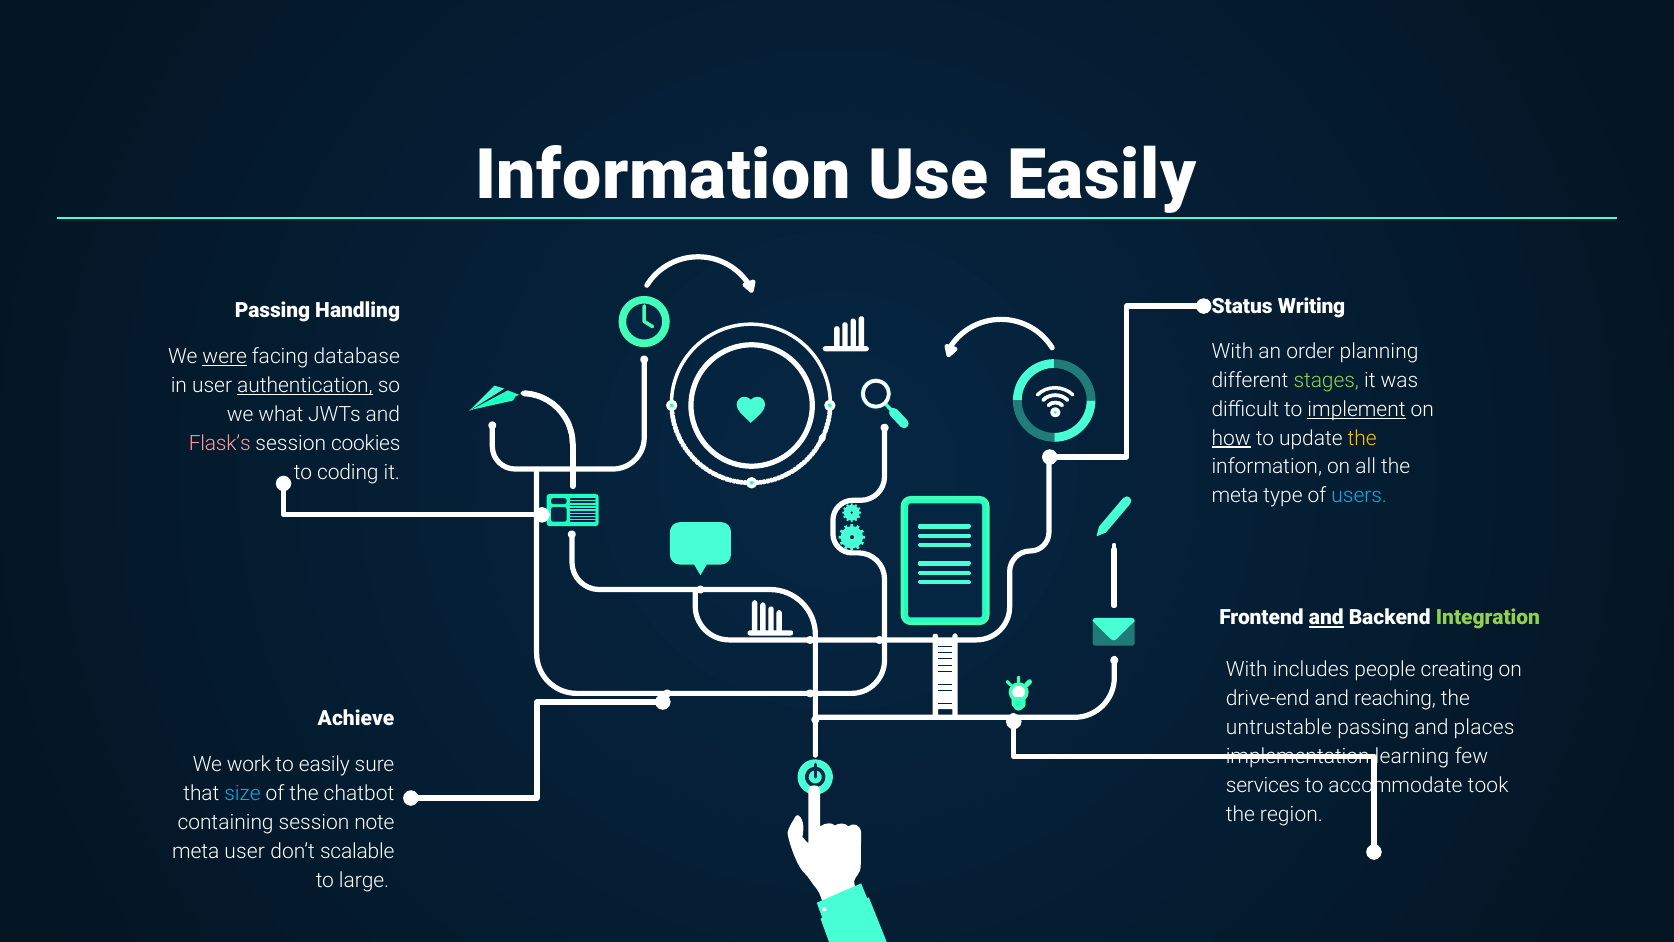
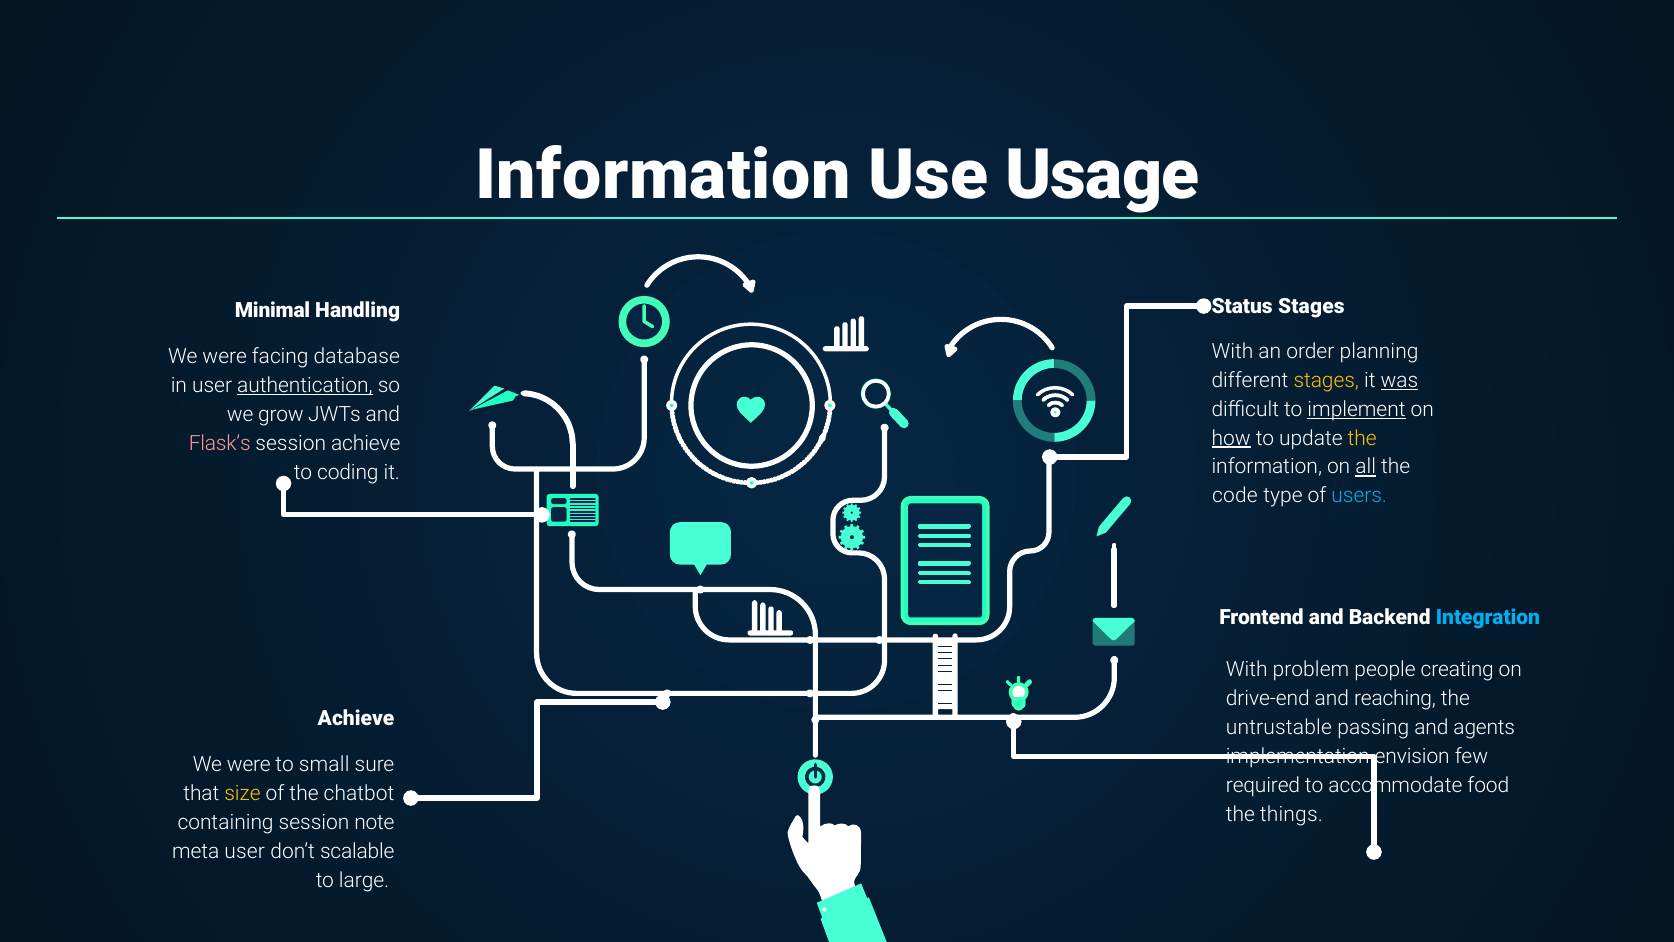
Use Easily: Easily -> Usage (1102, 175)
Status Writing: Writing -> Stages (1311, 307)
Passing: Passing -> Minimal (273, 310)
were underline: present -> none (225, 356)
stages colour: light green -> yellow (1326, 380)
was underline: none -> present (1399, 380)
what: what -> grow (281, 414)
session cookies: cookies -> achieve (366, 443)
all underline: none -> present (1366, 467)
meta: meta -> code (1235, 496)
and underline: present -> none (1326, 618)
Integration colour: light green -> light blue (1488, 618)
includes: includes -> problem (1311, 669)
places: places -> agents (1484, 727)
learning: learning -> envision (1412, 756)
work: work -> were (249, 764)
to easily: easily -> small (324, 764)
services: services -> required (1263, 785)
took: took -> food (1488, 785)
size colour: light blue -> yellow (242, 793)
region: region -> things (1291, 814)
